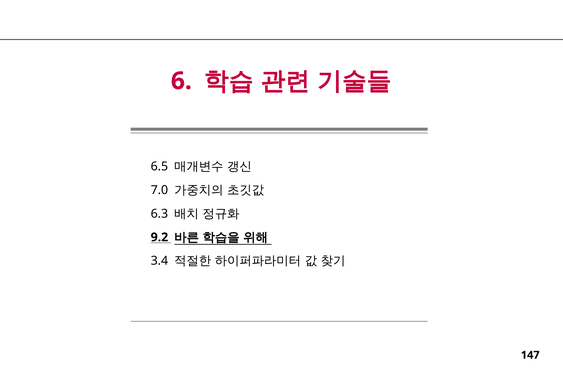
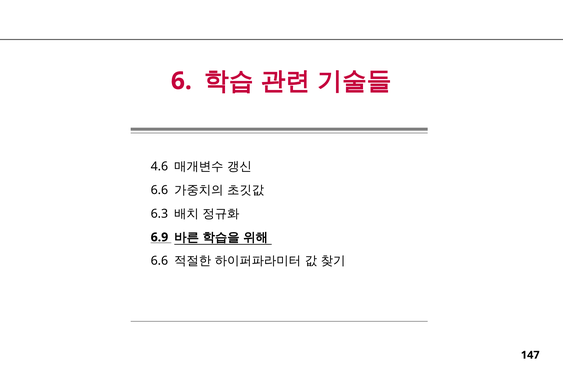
6.5: 6.5 -> 4.6 (159, 166)
7.0: 7.0 -> 6.6 (159, 190)
9.2: 9.2 -> 6.9 (159, 237)
3.4: 3.4 -> 6.6 (159, 261)
